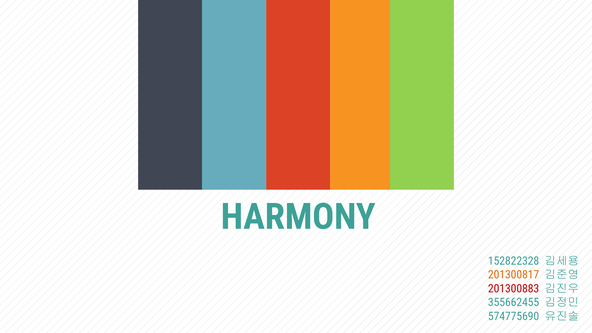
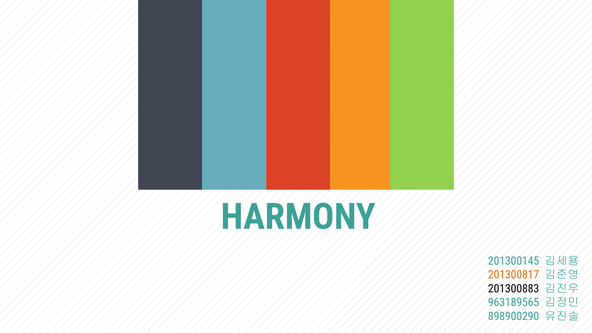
152822328: 152822328 -> 201300145 (514, 261)
201300883 colour: red -> black (514, 289)
355662455: 355662455 -> 963189565 (514, 302)
574775690: 574775690 -> 898900290 (514, 316)
